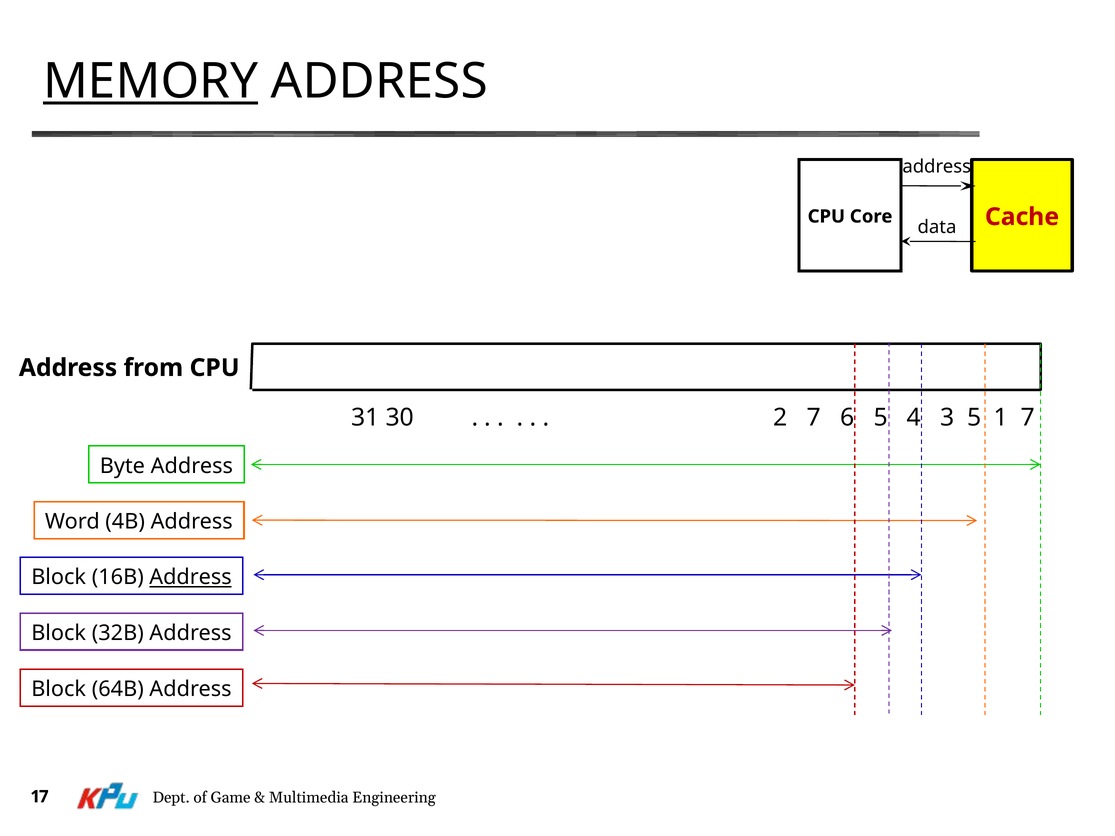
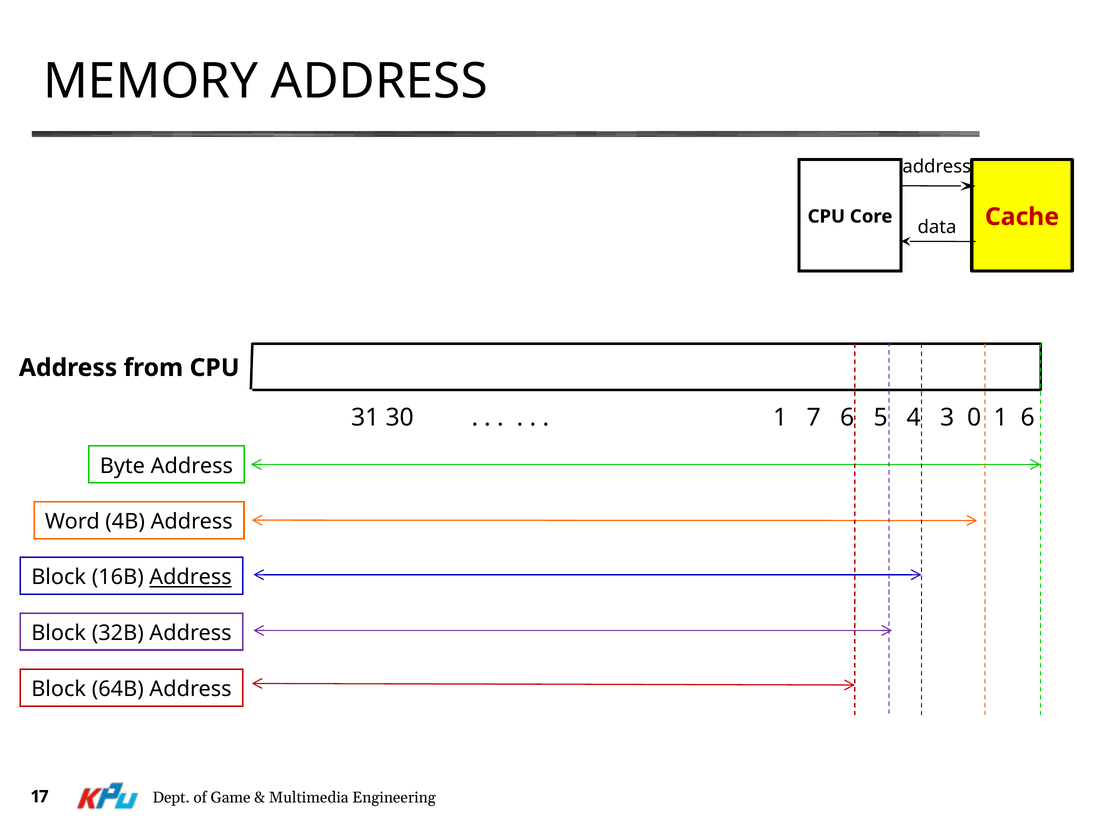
MEMORY underline: present -> none (151, 82)
2: 2 -> 1 (781, 418)
3 5: 5 -> 0 (974, 418)
1 7: 7 -> 6 (1028, 418)
